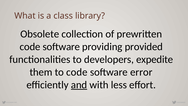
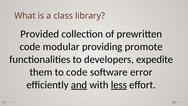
Obsolete: Obsolete -> Provided (40, 34)
software: software -> modular (61, 47)
provided: provided -> promote (144, 47)
less underline: none -> present (119, 85)
